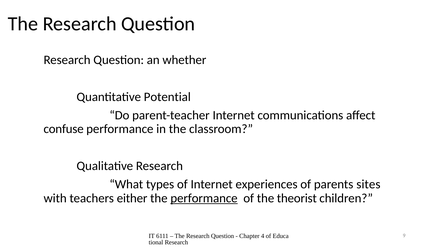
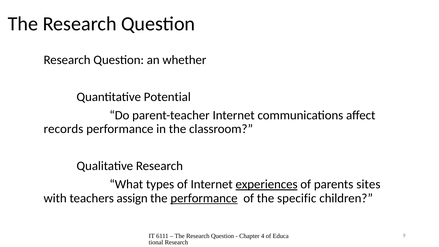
confuse: confuse -> records (63, 129)
experiences underline: none -> present (267, 184)
either: either -> assign (132, 198)
theorist: theorist -> specific (297, 198)
